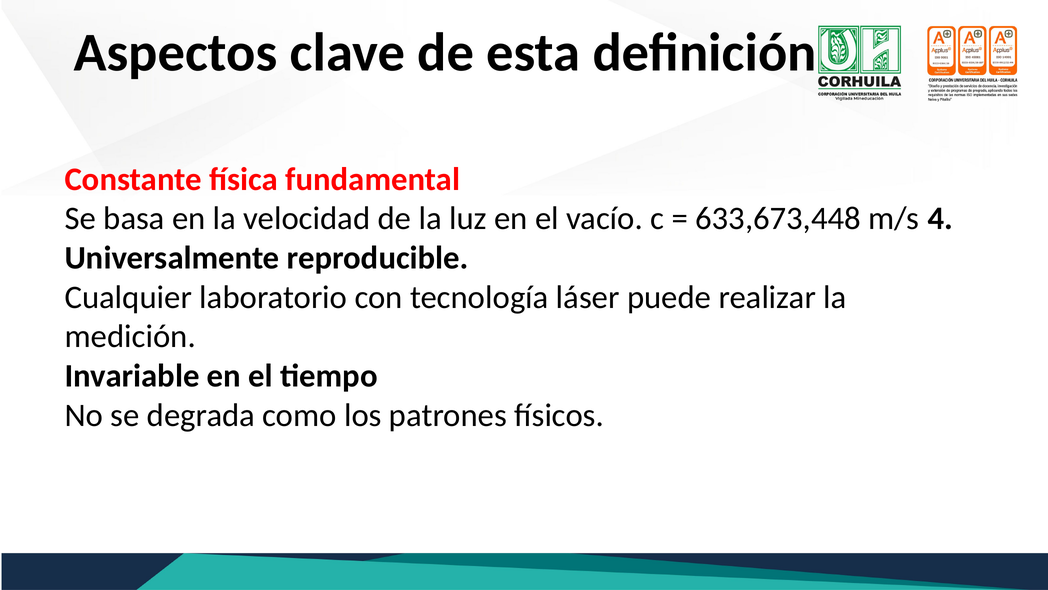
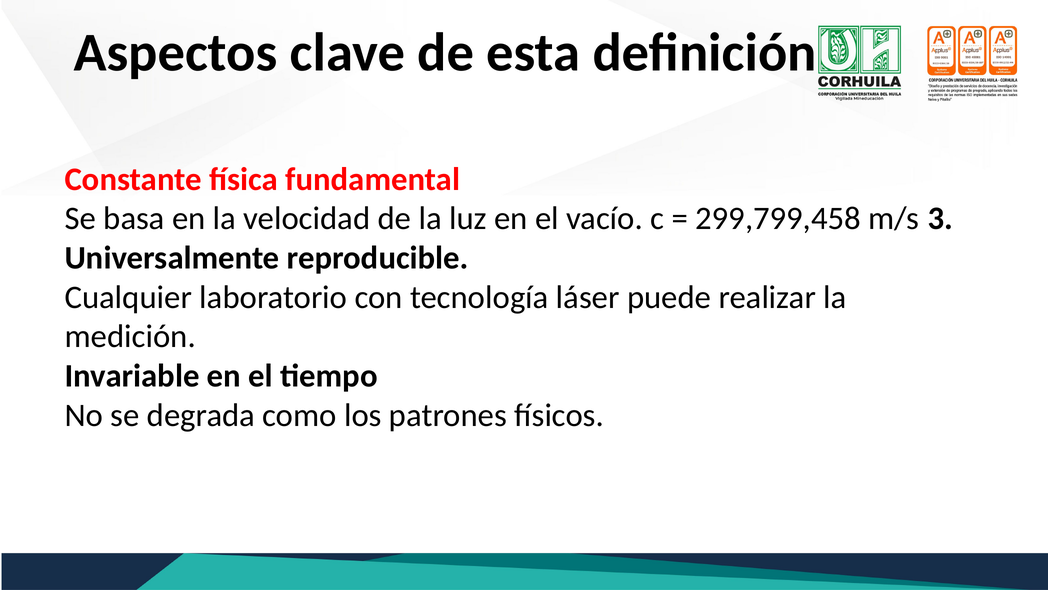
633,673,448: 633,673,448 -> 299,799,458 (778, 218)
4: 4 -> 3 (940, 218)
